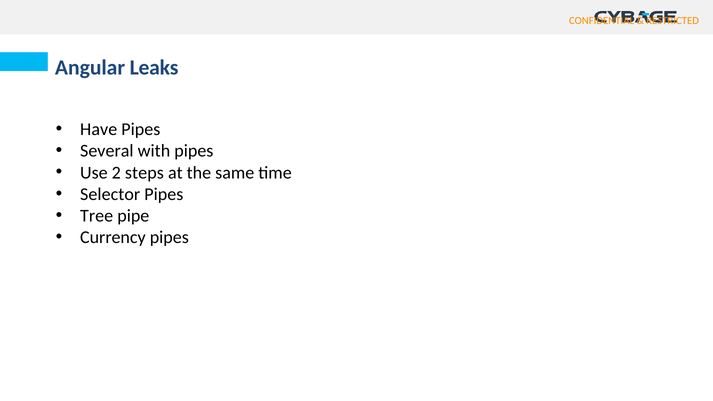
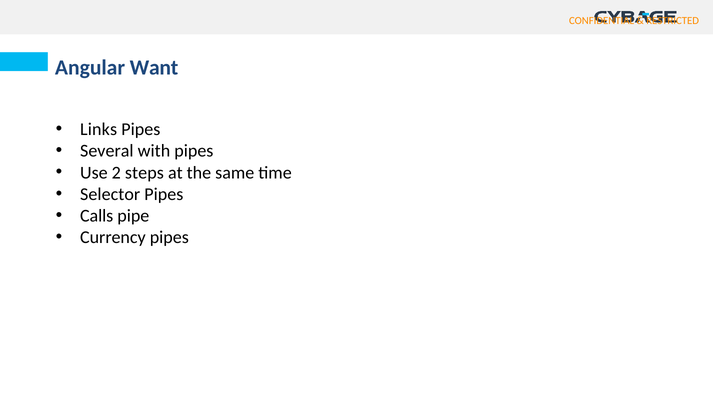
Leaks: Leaks -> Want (154, 68)
Have: Have -> Links (99, 130)
Tree: Tree -> Calls (97, 216)
